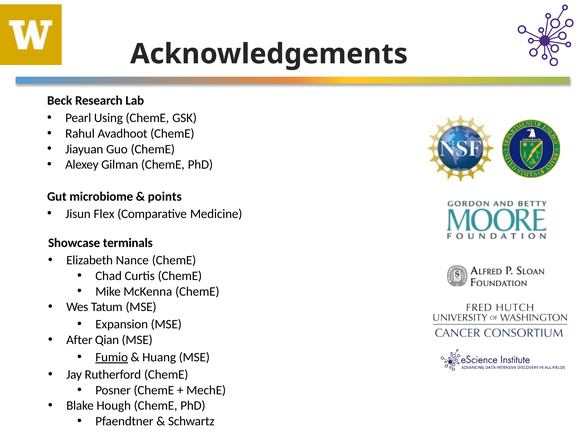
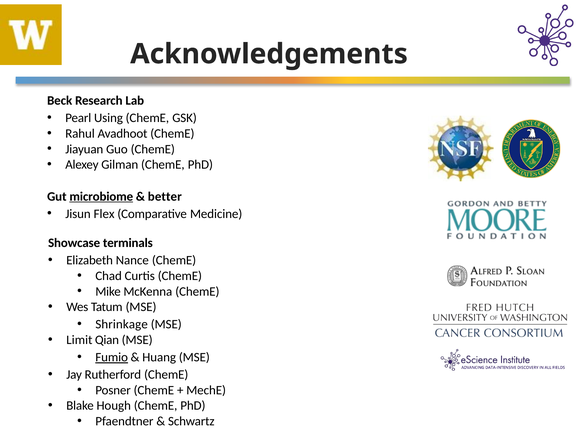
microbiome underline: none -> present (101, 197)
points: points -> better (165, 197)
Expansion: Expansion -> Shrinkage (122, 325)
After: After -> Limit (79, 340)
